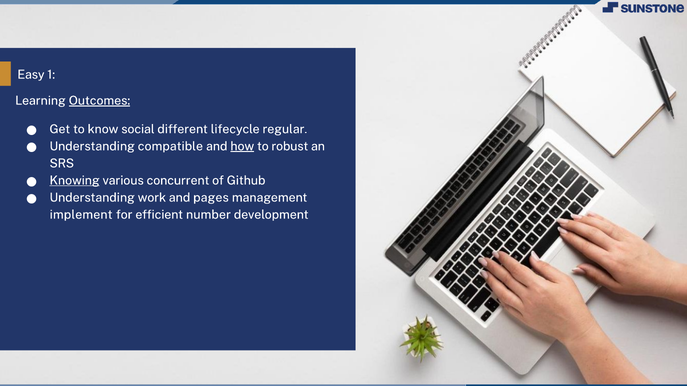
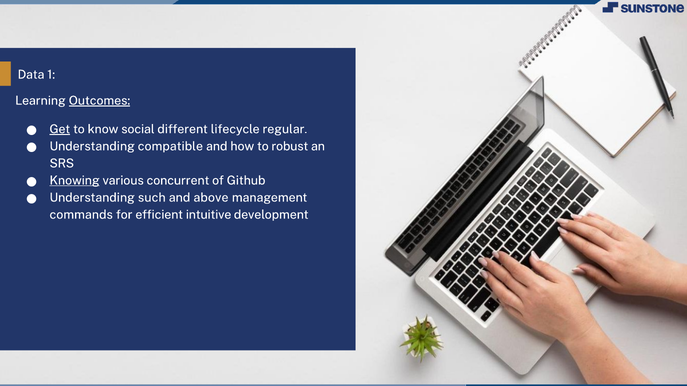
Easy: Easy -> Data (31, 75)
Get underline: none -> present (60, 129)
how underline: present -> none (242, 146)
work: work -> such (152, 198)
pages: pages -> above (211, 198)
implement: implement -> commands (81, 215)
number: number -> intuitive (209, 215)
